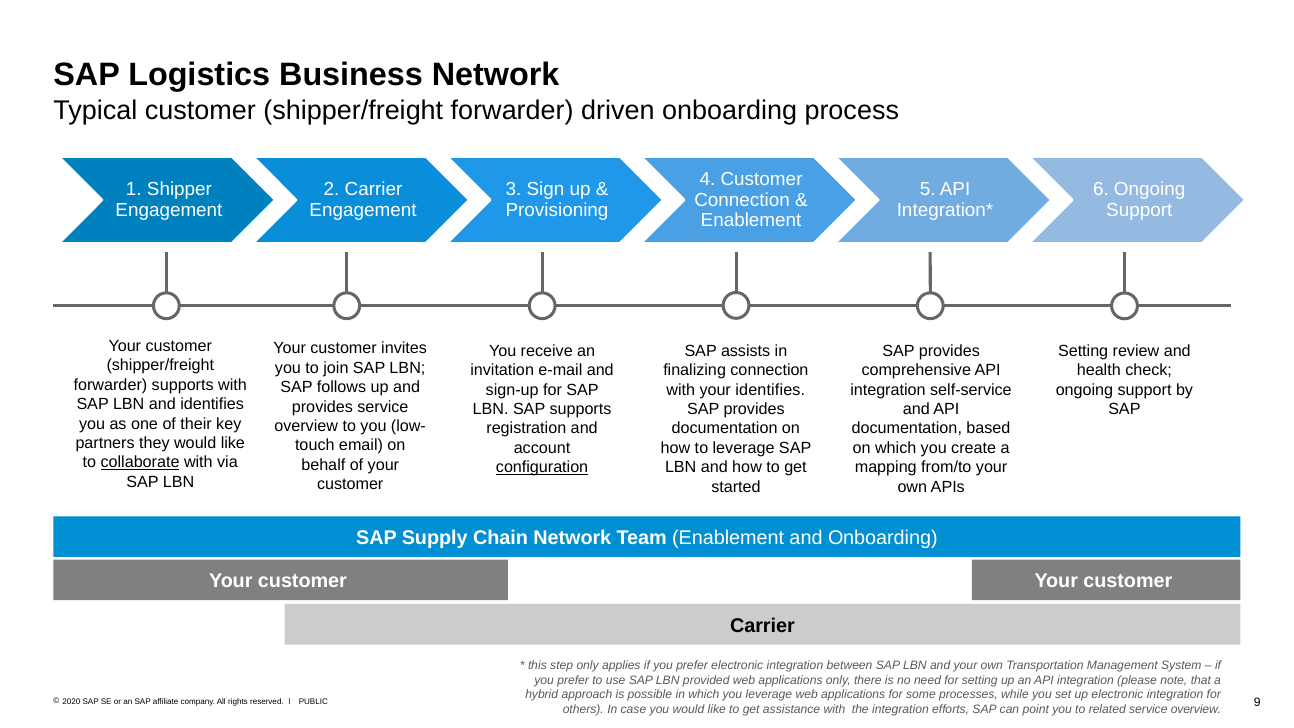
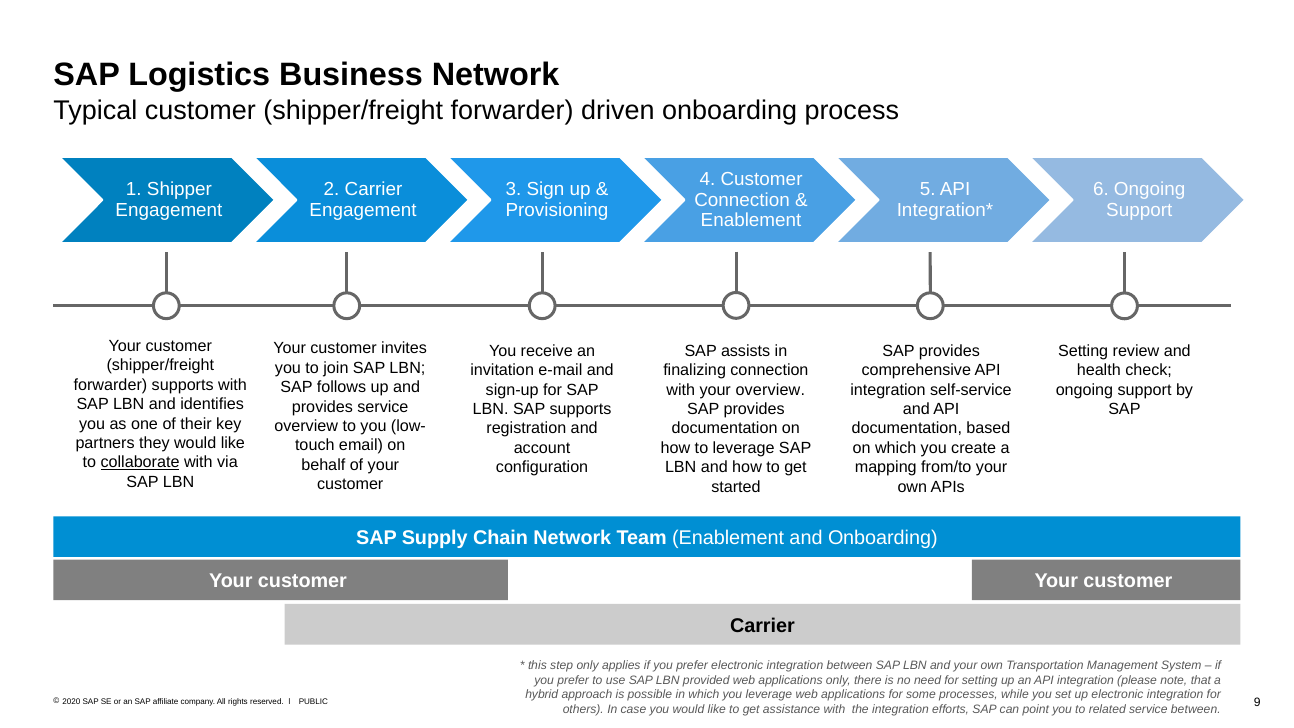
your identifies: identifies -> overview (770, 390)
configuration underline: present -> none (542, 467)
related service overview: overview -> between (1196, 709)
